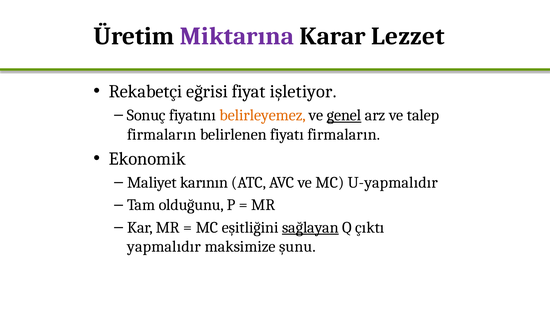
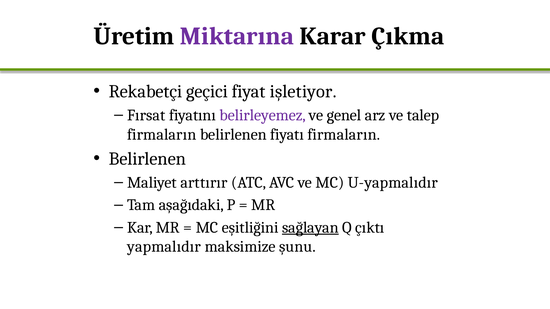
Lezzet: Lezzet -> Çıkma (408, 36)
eğrisi: eğrisi -> geçici (207, 92)
Sonuç: Sonuç -> Fırsat (146, 115)
belirleyemez colour: orange -> purple (263, 115)
genel underline: present -> none (344, 115)
Ekonomik: Ekonomik -> Belirlenen (147, 159)
karının: karının -> arttırır (204, 183)
olduğunu: olduğunu -> aşağıdaki (191, 205)
